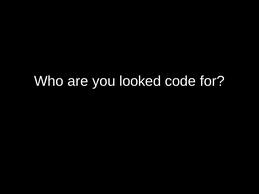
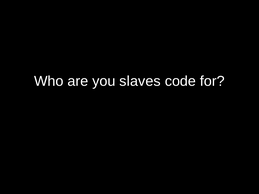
looked: looked -> slaves (140, 81)
